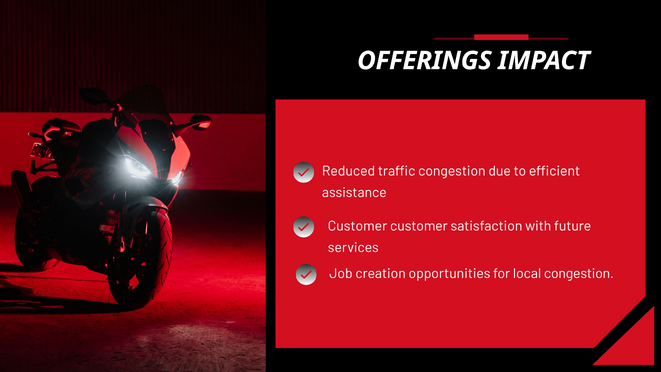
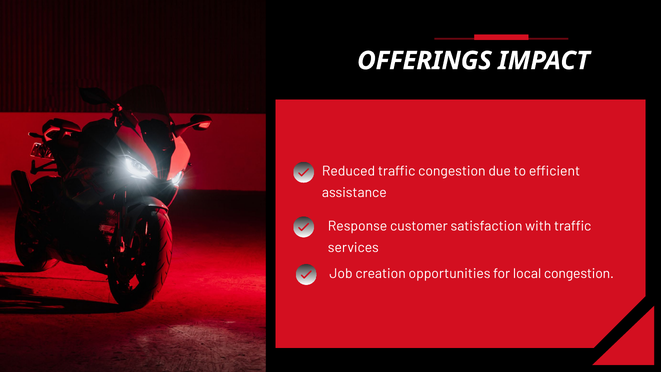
Customer: Customer -> Response (358, 226)
with future: future -> traffic (573, 226)
